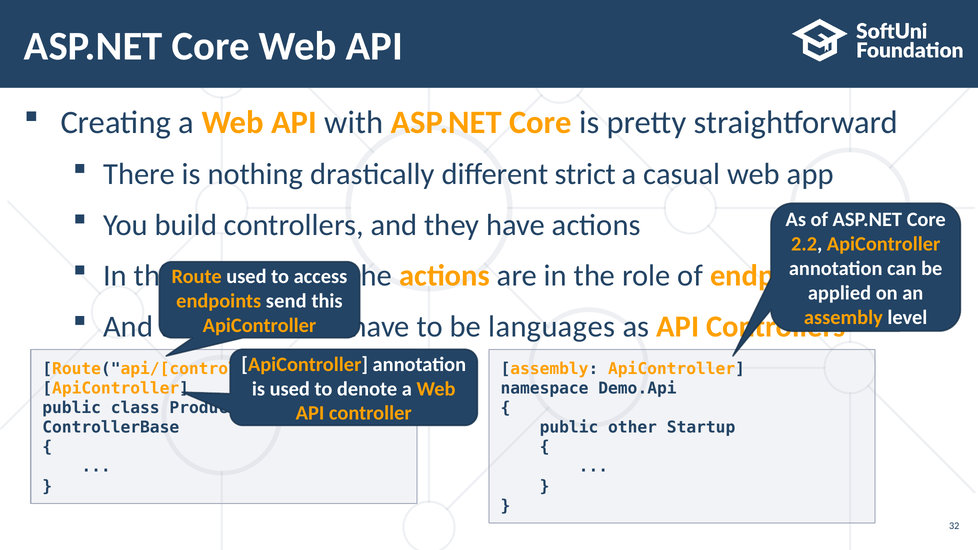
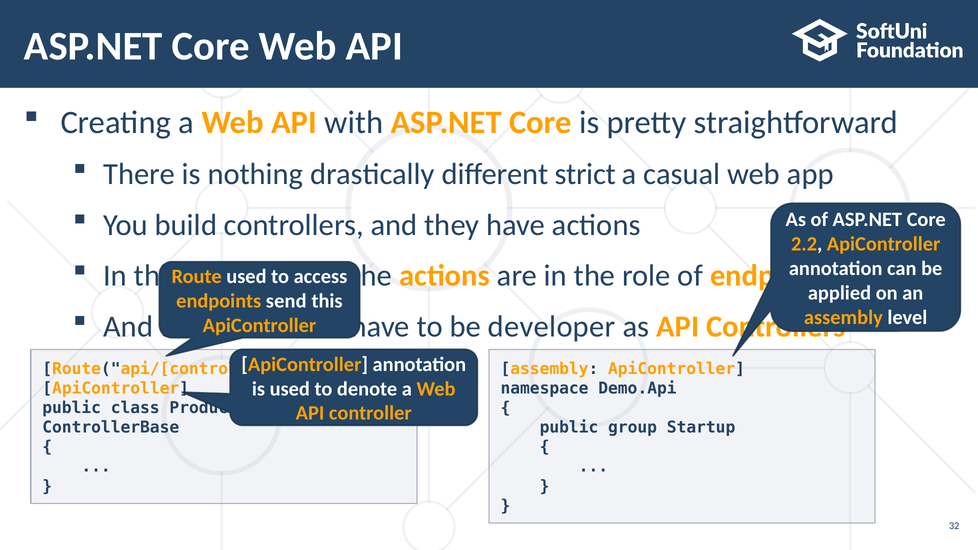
languages: languages -> developer (552, 327)
other: other -> group (633, 428)
